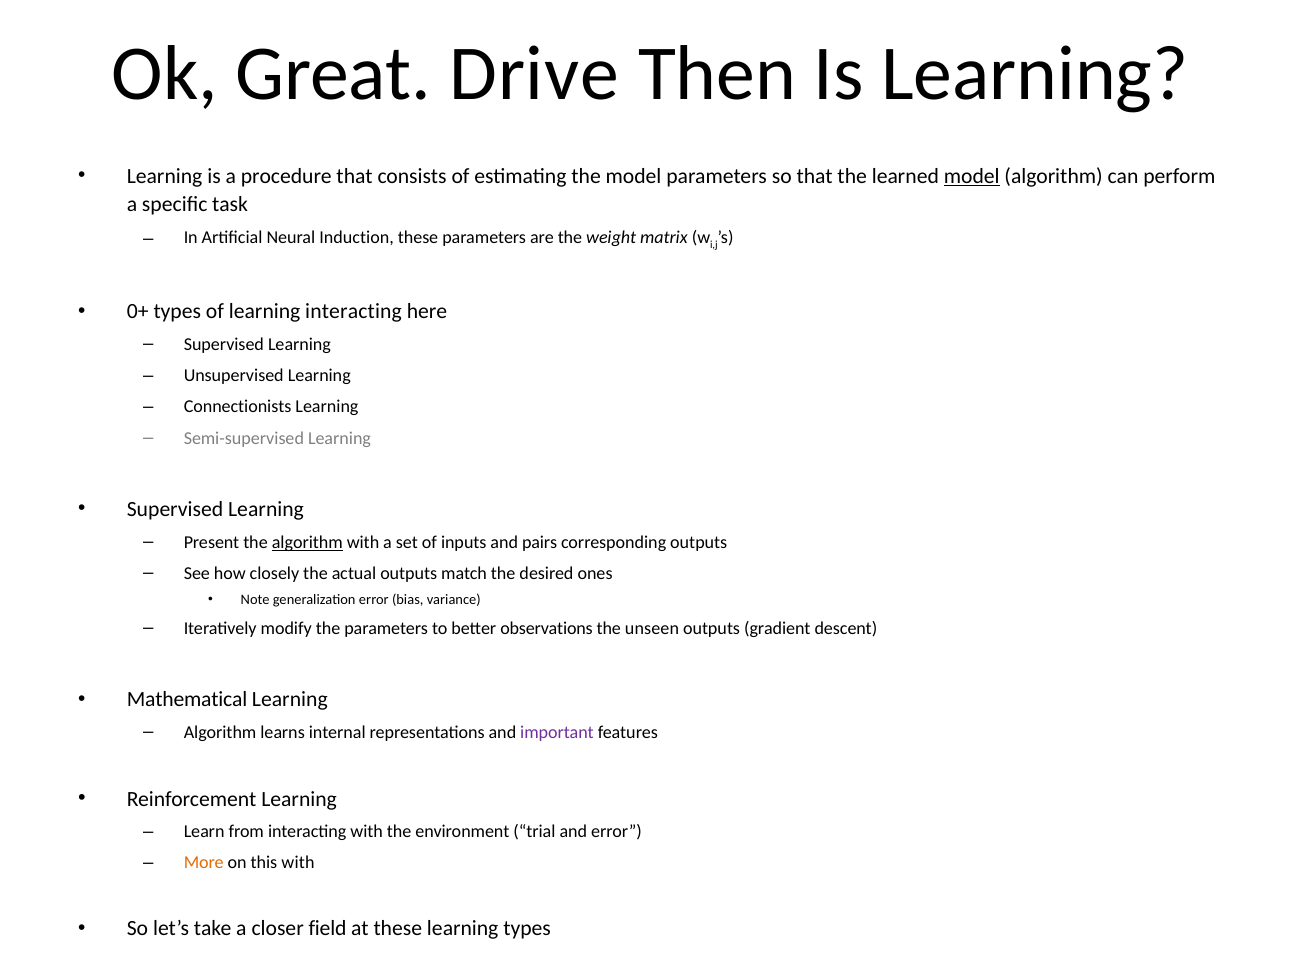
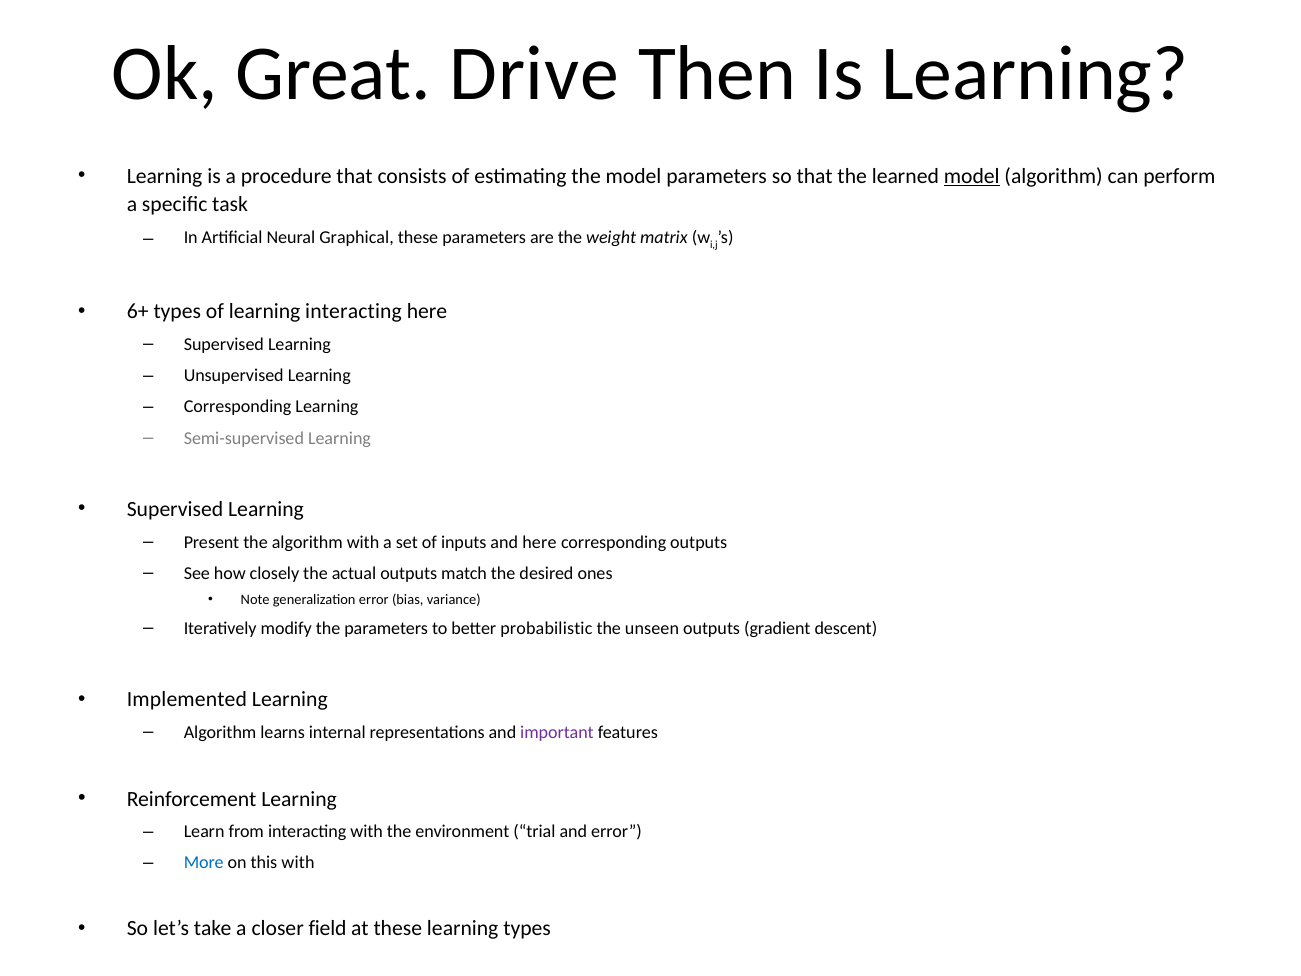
Induction: Induction -> Graphical (357, 237)
0+: 0+ -> 6+ (138, 312)
Connectionists: Connectionists -> Corresponding (238, 407)
algorithm underline: present -> none (307, 542)
and pairs: pairs -> here (539, 542)
observations: observations -> probabilistic (546, 629)
Mathematical: Mathematical -> Implemented (187, 700)
More colour: orange -> blue (204, 863)
